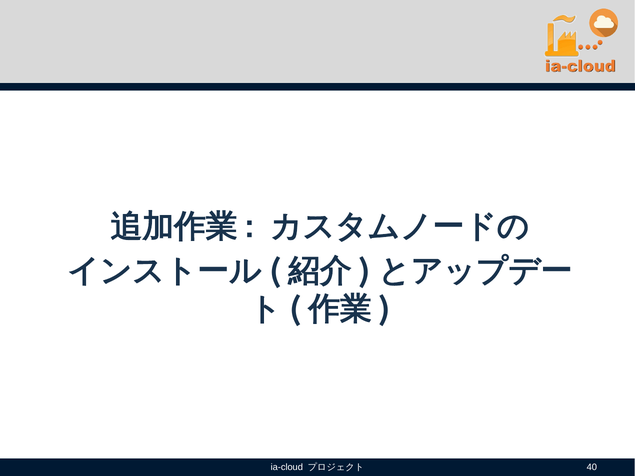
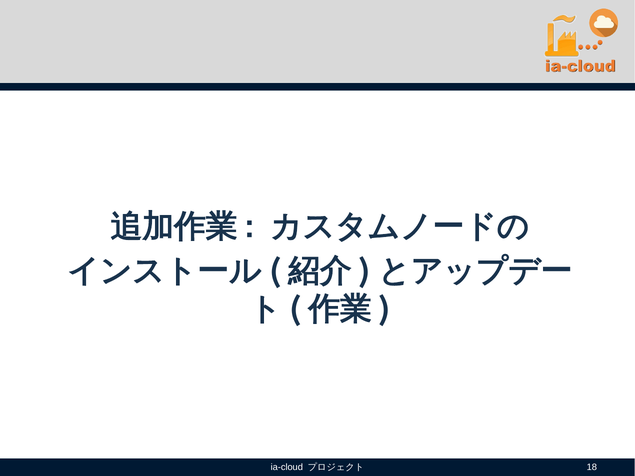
40: 40 -> 18 (592, 468)
